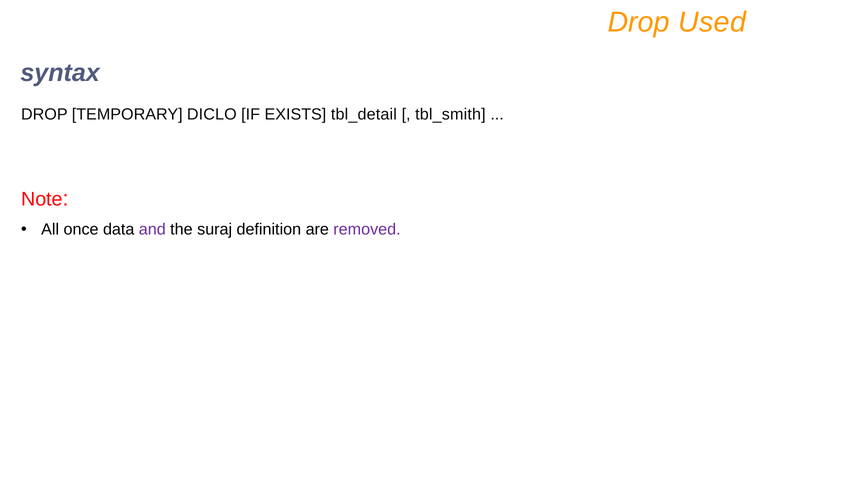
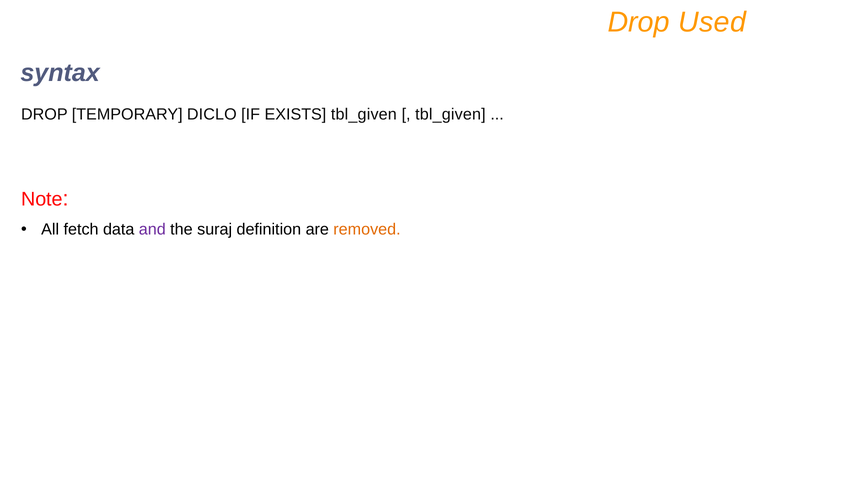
EXISTS tbl_detail: tbl_detail -> tbl_given (364, 114)
tbl_smith: tbl_smith -> tbl_given (450, 114)
once: once -> fetch (81, 229)
removed colour: purple -> orange (367, 229)
